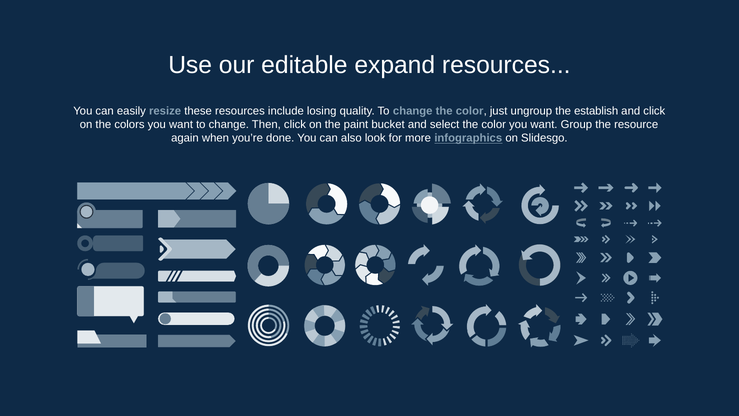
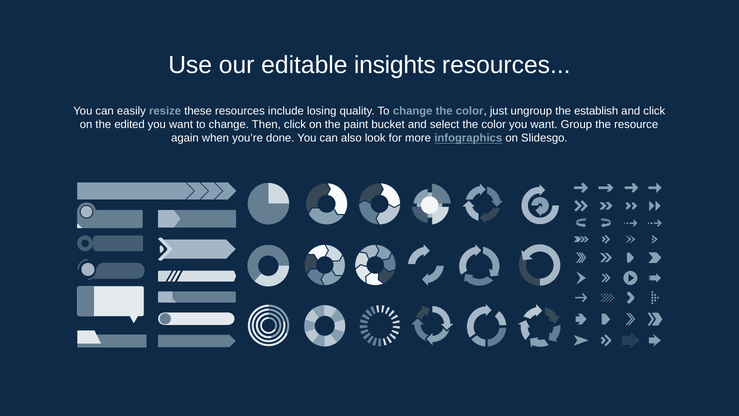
expand: expand -> insights (395, 65)
colors: colors -> edited (130, 124)
